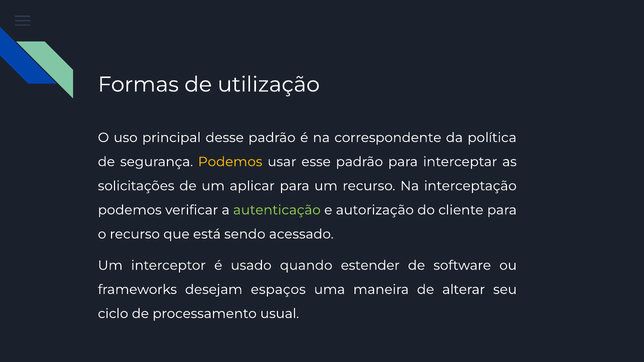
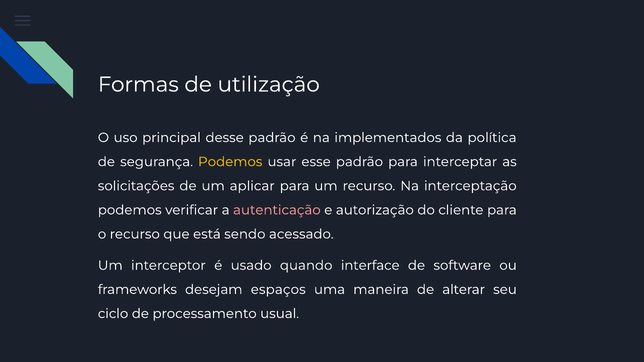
correspondente: correspondente -> implementados (388, 138)
autenticação colour: light green -> pink (277, 210)
estender: estender -> interface (370, 266)
